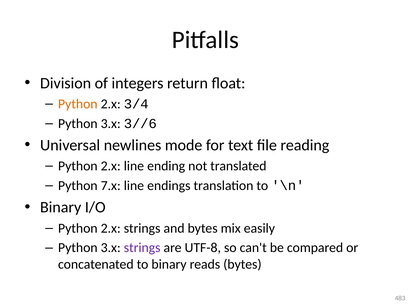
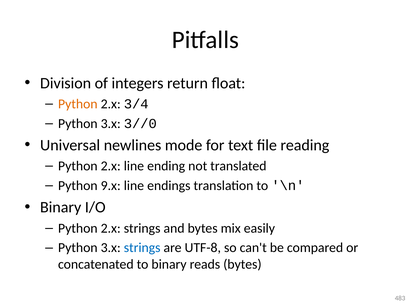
3//6: 3//6 -> 3//0 (140, 124)
7.x: 7.x -> 9.x (111, 186)
strings colour: purple -> blue (142, 248)
